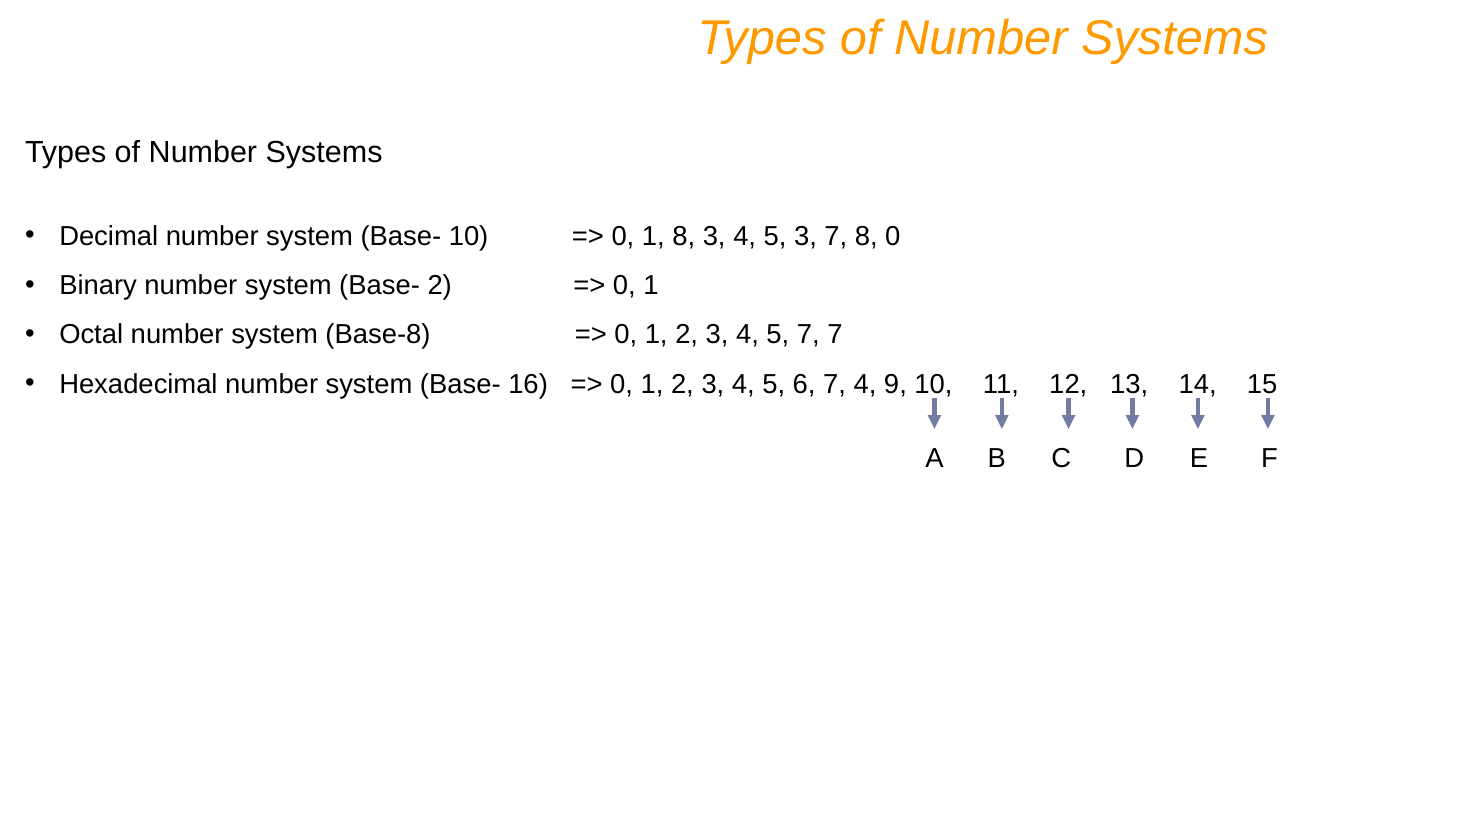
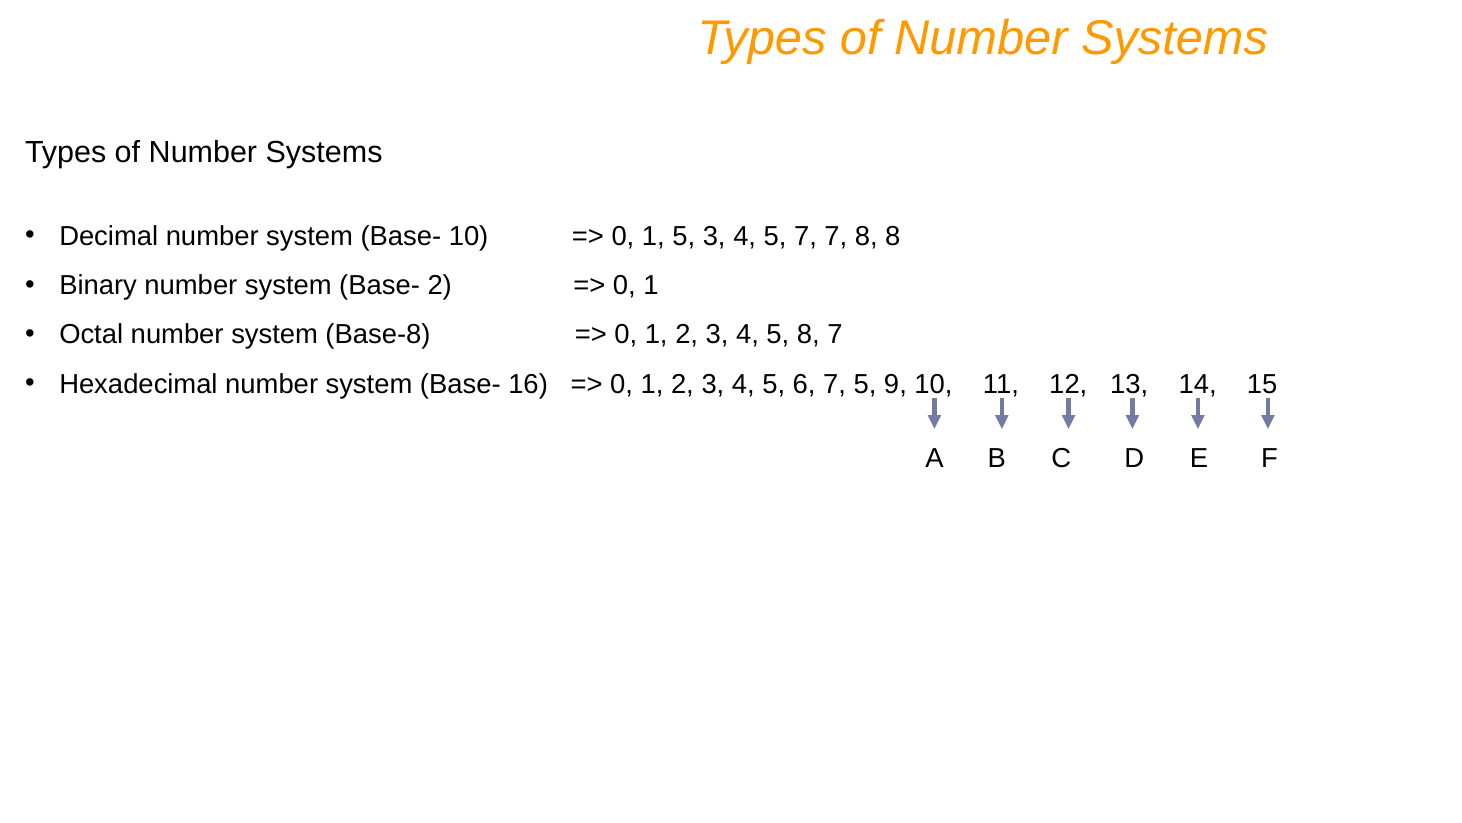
1 8: 8 -> 5 (684, 236)
5 3: 3 -> 7 (805, 236)
8 0: 0 -> 8 (893, 236)
5 7: 7 -> 8 (808, 335)
7 4: 4 -> 5 (865, 384)
